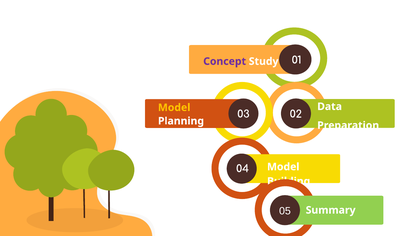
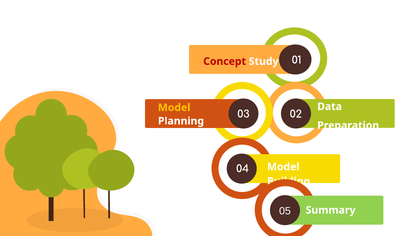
Concept colour: purple -> red (225, 61)
